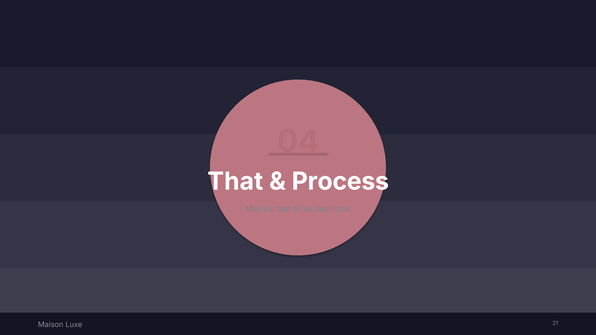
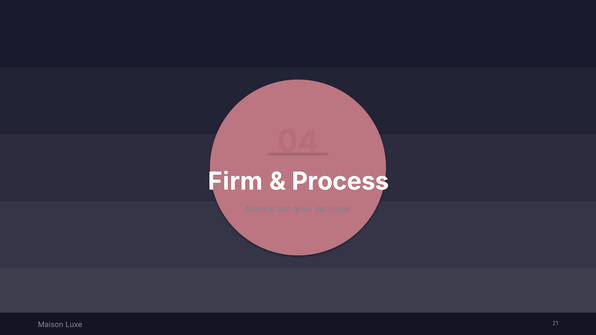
That: That -> Firm (235, 182)
